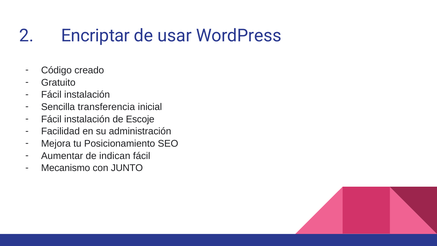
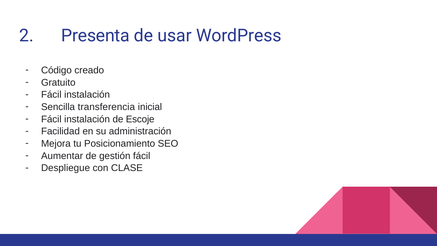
Encriptar: Encriptar -> Presenta (95, 36)
indican: indican -> gestión (115, 156)
Mecanismo: Mecanismo -> Despliegue (66, 168)
JUNTO: JUNTO -> CLASE (127, 168)
